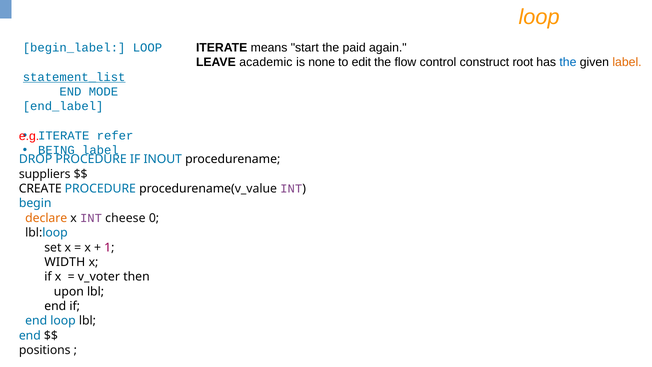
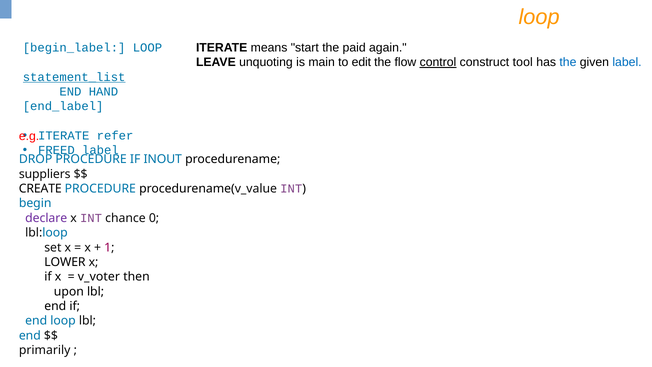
academic: academic -> unquoting (266, 62)
none: none -> main (322, 62)
control underline: none -> present (438, 62)
root: root -> tool (523, 62)
label colour: orange -> blue (627, 62)
MODE: MODE -> HAND (103, 92)
BEING: BEING -> FREED (56, 150)
declare colour: orange -> purple (46, 218)
cheese: cheese -> chance (125, 218)
WIDTH: WIDTH -> LOWER (65, 262)
positions: positions -> primarily (45, 350)
